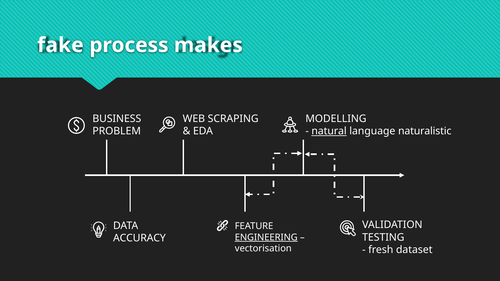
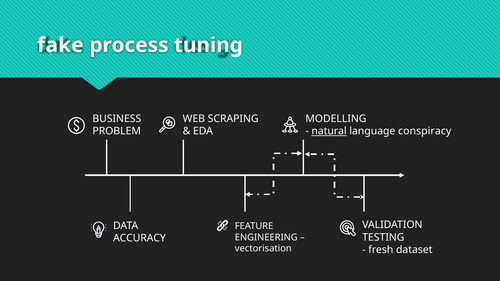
makes: makes -> tuning (208, 45)
naturalistic: naturalistic -> conspiracy (425, 131)
ENGINEERING underline: present -> none (266, 238)
